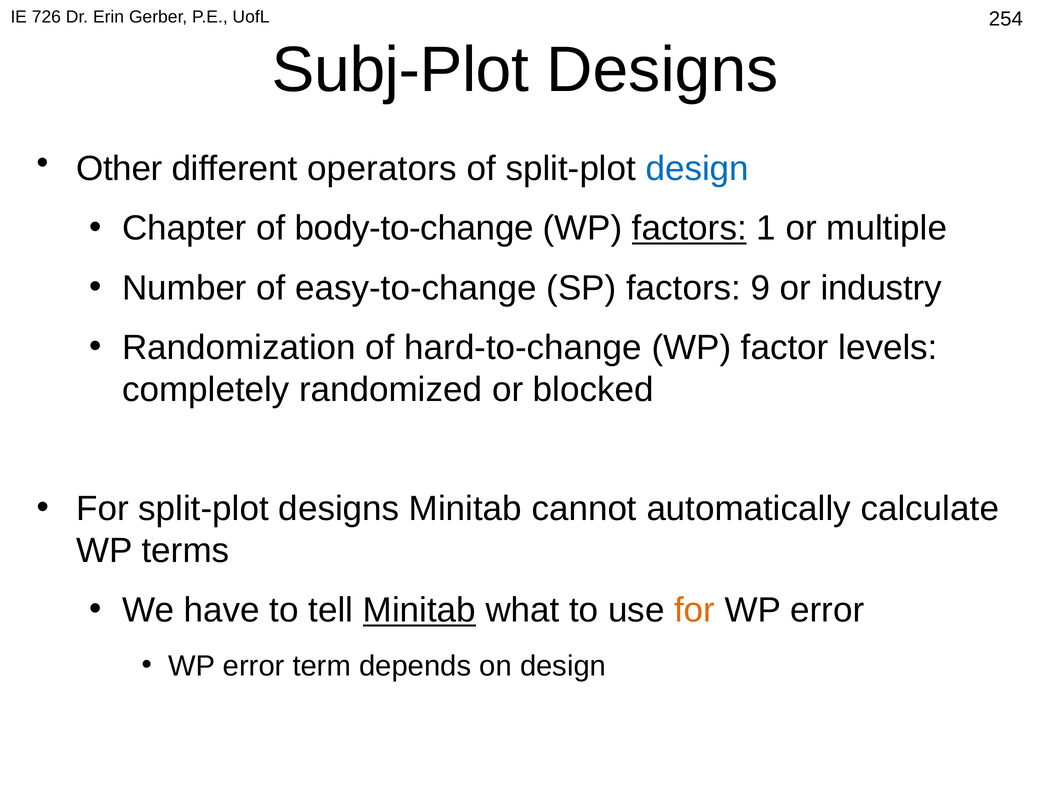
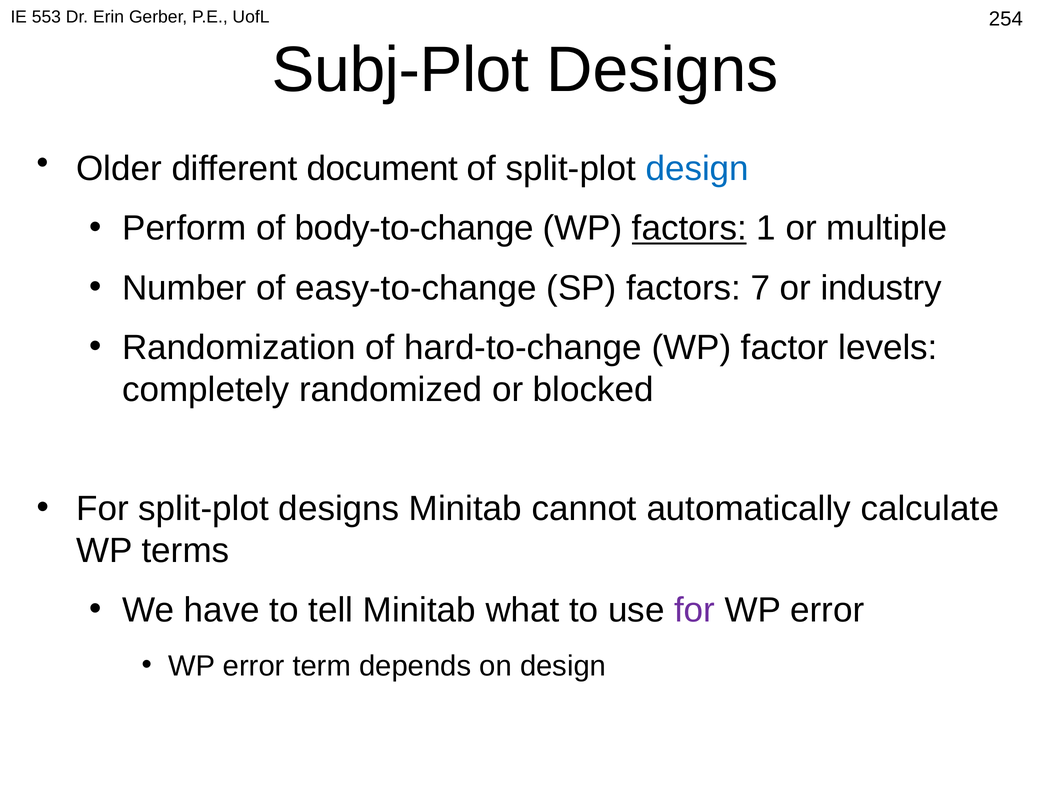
726: 726 -> 553 (46, 17)
Other: Other -> Older (119, 169)
operators: operators -> document (382, 169)
Chapter: Chapter -> Perform (184, 228)
9: 9 -> 7 (760, 288)
Minitab underline: present -> none (419, 610)
for colour: orange -> purple (695, 610)
